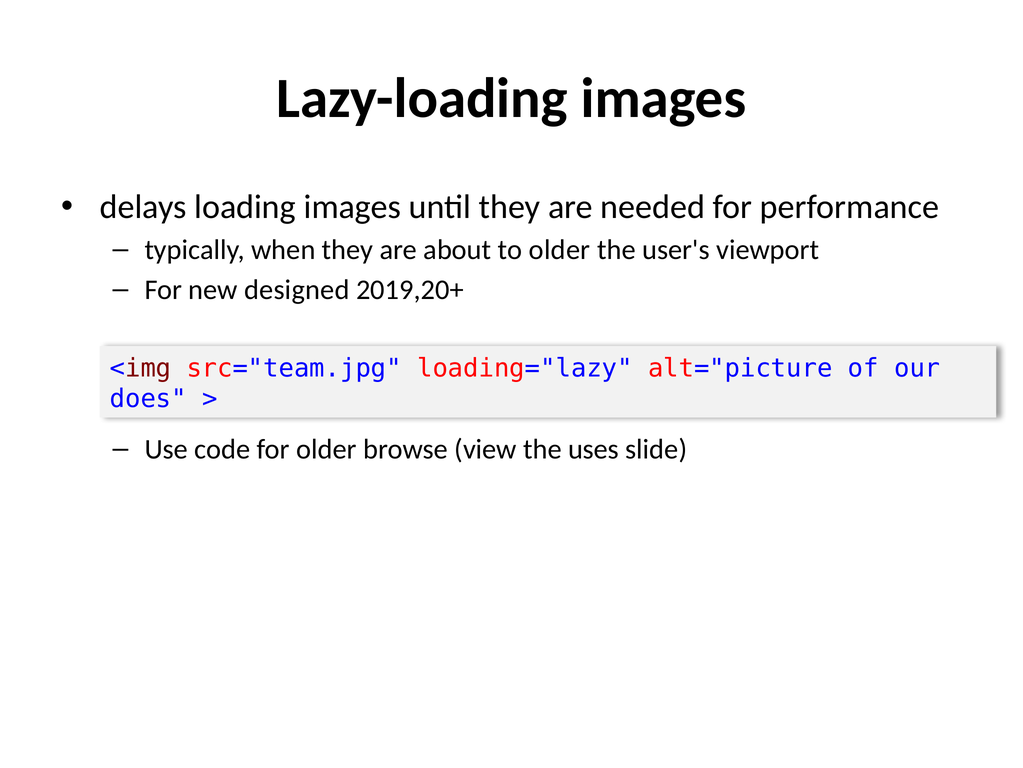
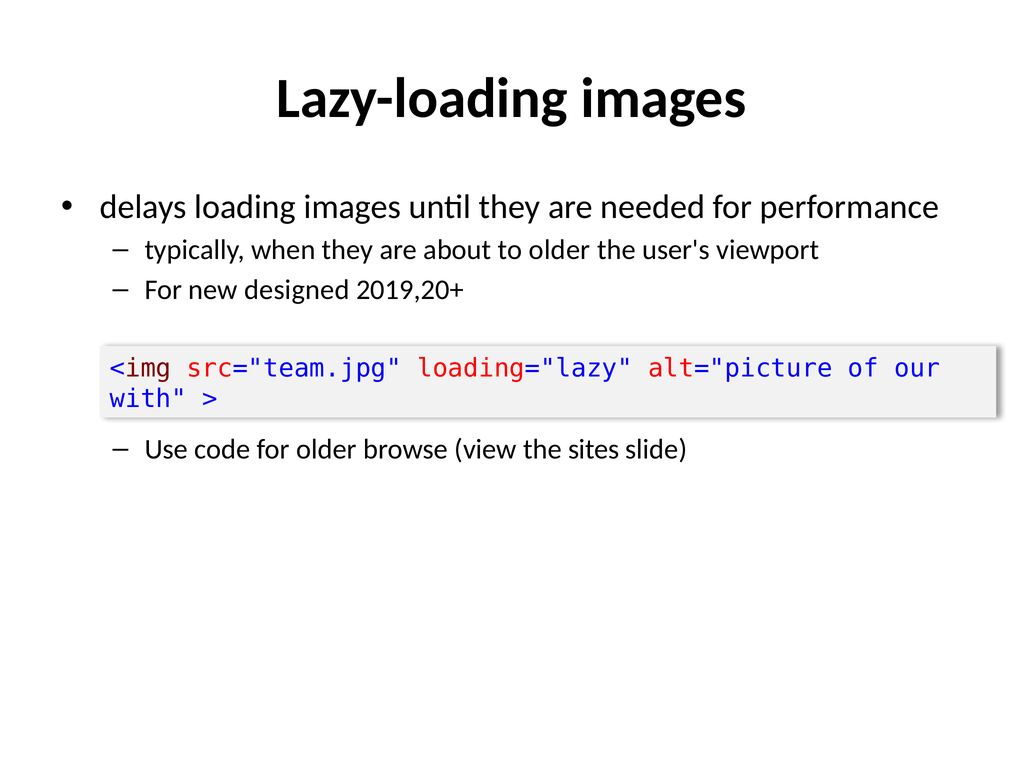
does: does -> with (148, 399)
uses: uses -> sites (594, 449)
